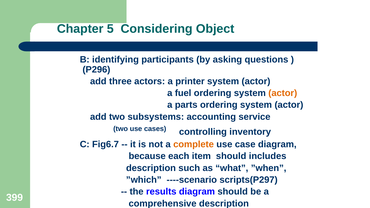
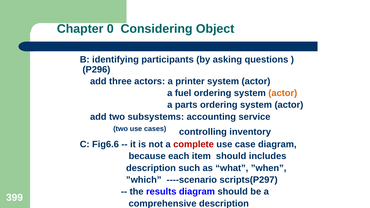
5: 5 -> 0 (110, 29)
Fig6.7: Fig6.7 -> Fig6.6 (105, 144)
complete colour: orange -> red (194, 144)
